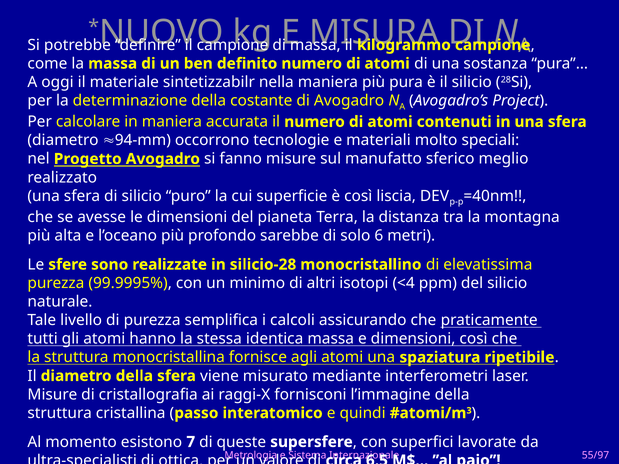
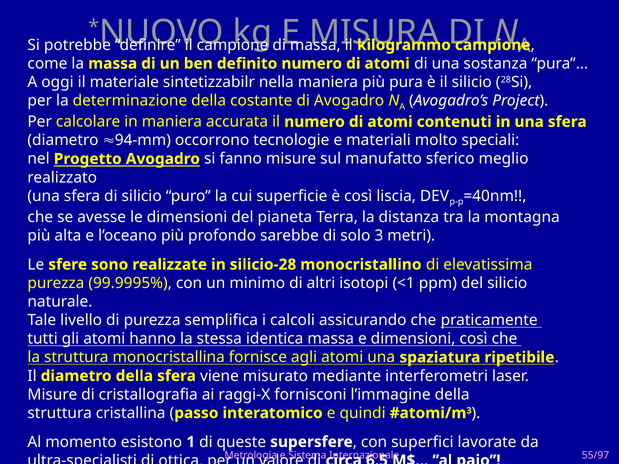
6: 6 -> 3 (379, 236)
<4: <4 -> <1 (404, 283)
7: 7 -> 1 (191, 442)
